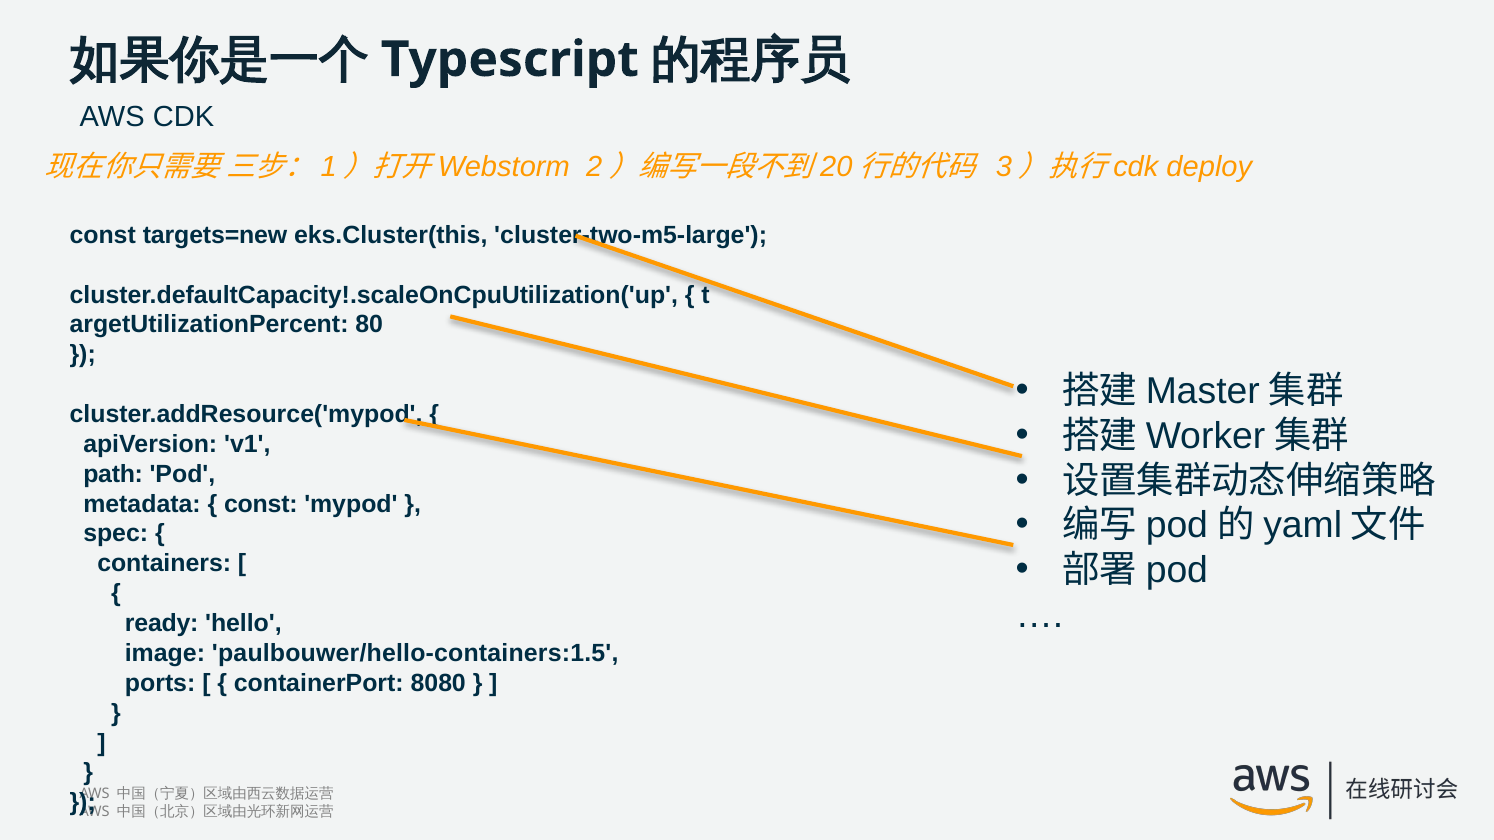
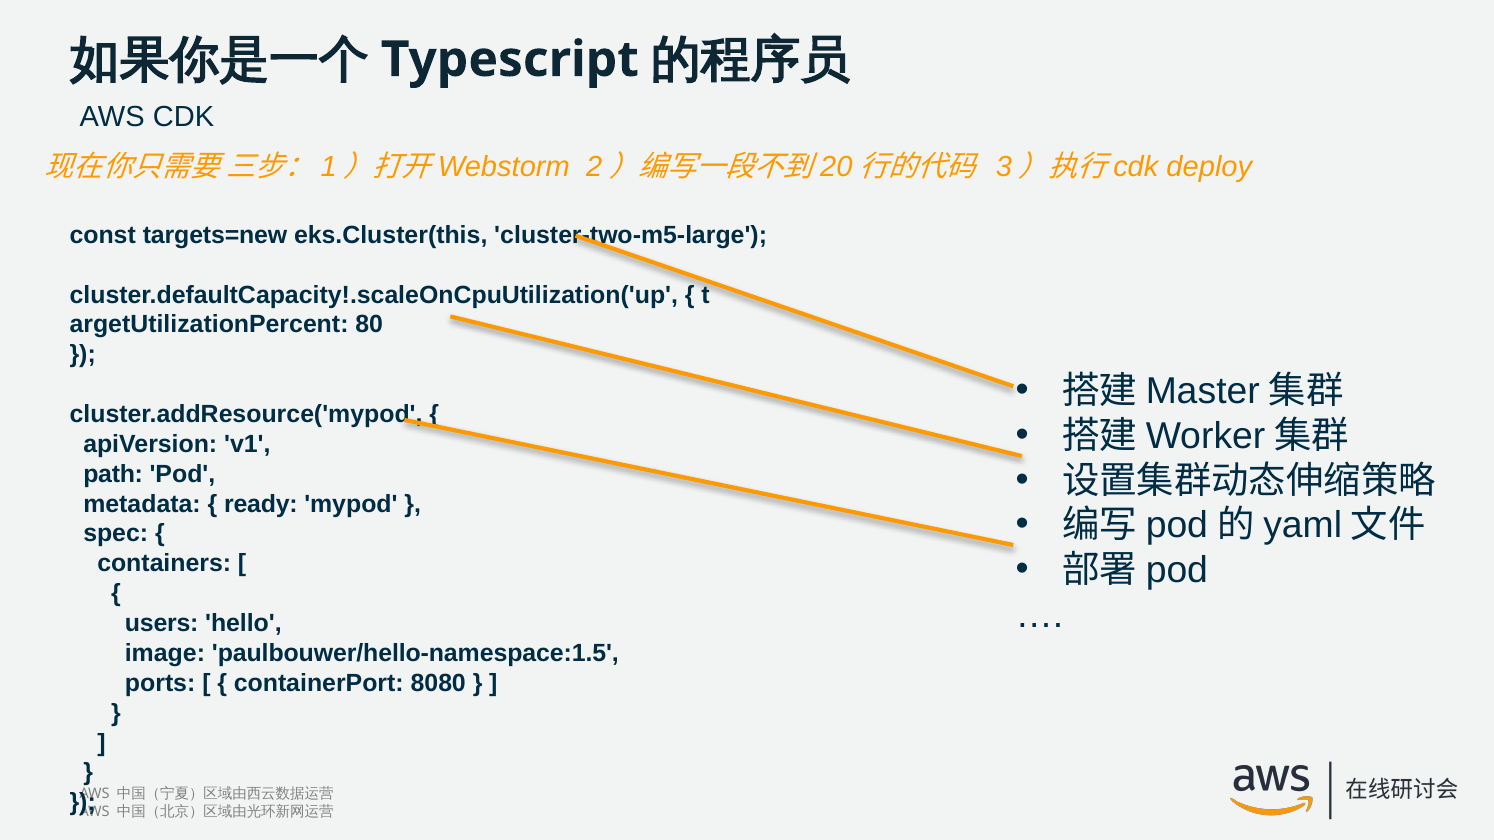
const: const -> ready (261, 504)
ready: ready -> users (162, 624)
paulbouwer/hello-containers:1.5: paulbouwer/hello-containers:1.5 -> paulbouwer/hello-namespace:1.5 (415, 654)
